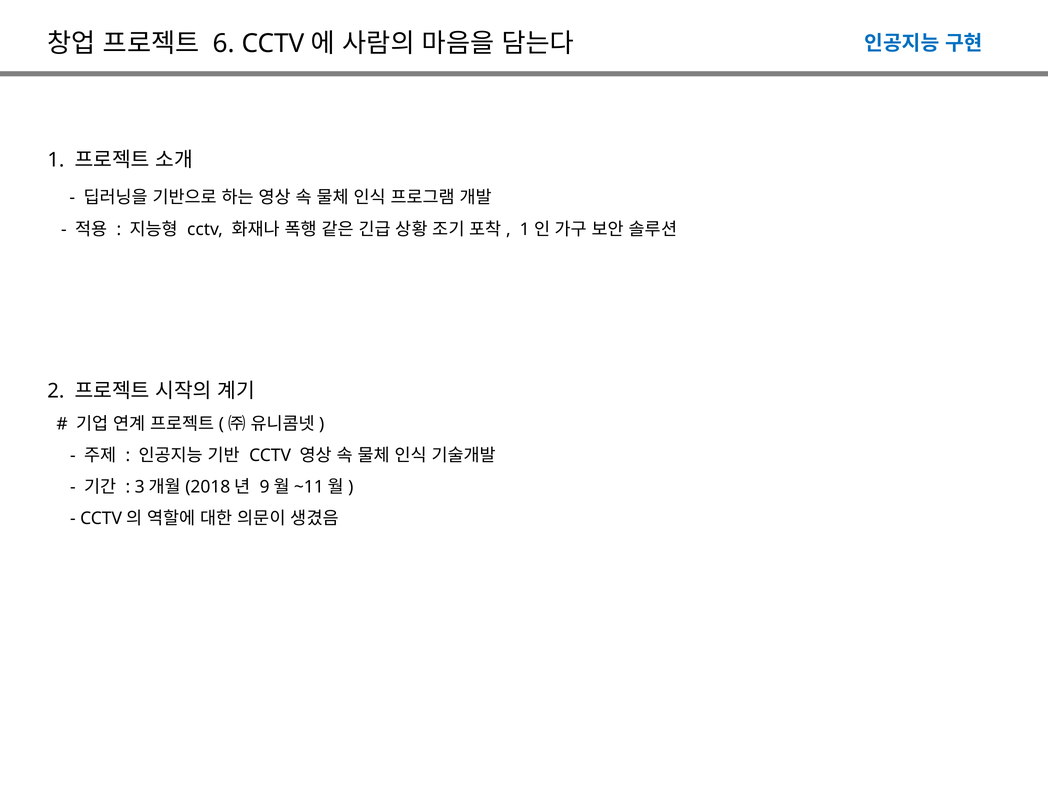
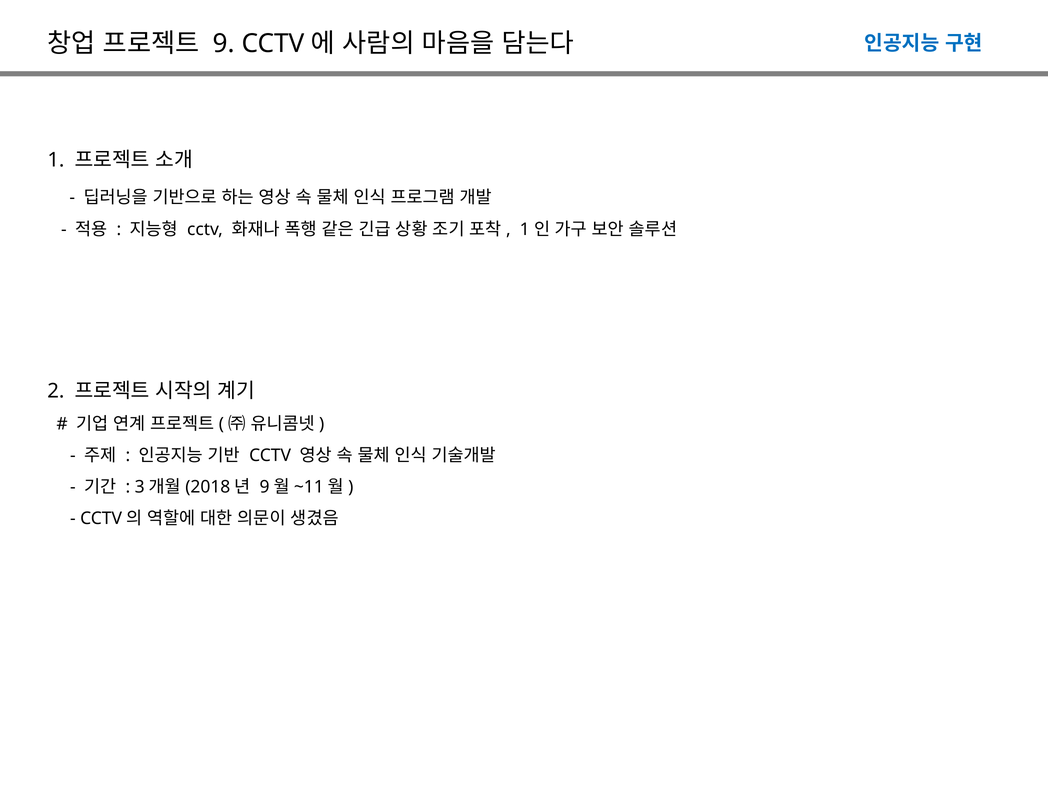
6: 6 -> 9 (224, 44)
